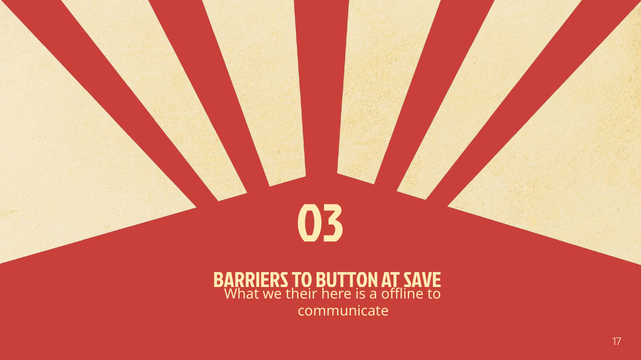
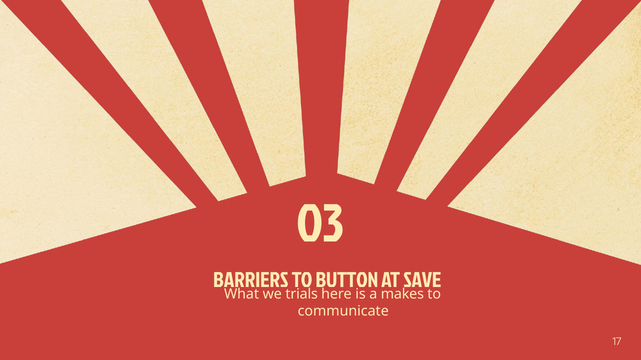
their: their -> trials (302, 295)
offline: offline -> makes (402, 295)
